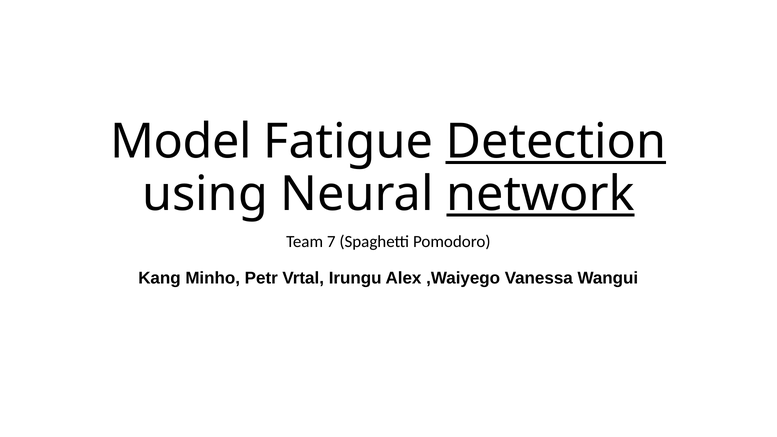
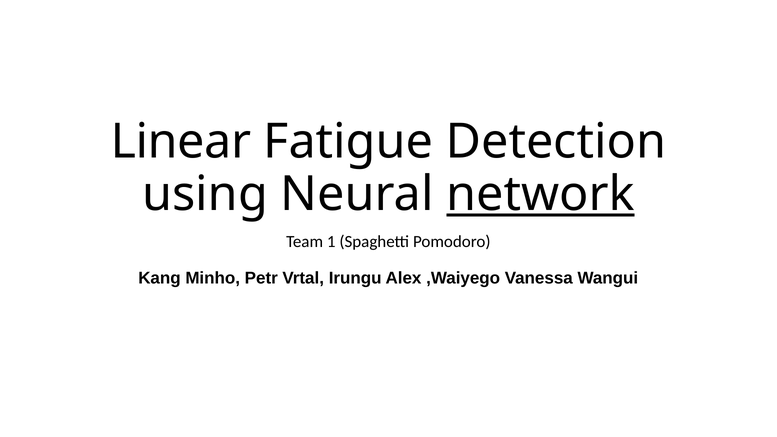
Model: Model -> Linear (181, 142)
Detection underline: present -> none (556, 142)
7: 7 -> 1 (331, 242)
